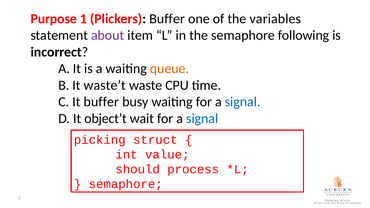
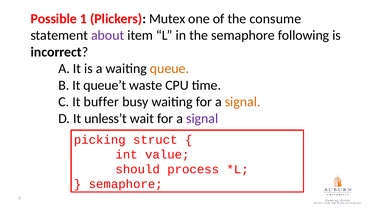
Purpose: Purpose -> Possible (54, 19)
Plickers Buffer: Buffer -> Mutex (167, 19)
variables: variables -> consume (275, 19)
waste’t: waste’t -> queue’t (105, 85)
signal colour: blue -> orange (243, 102)
object’t: object’t -> unless’t (106, 119)
signal colour: blue -> purple (202, 119)
